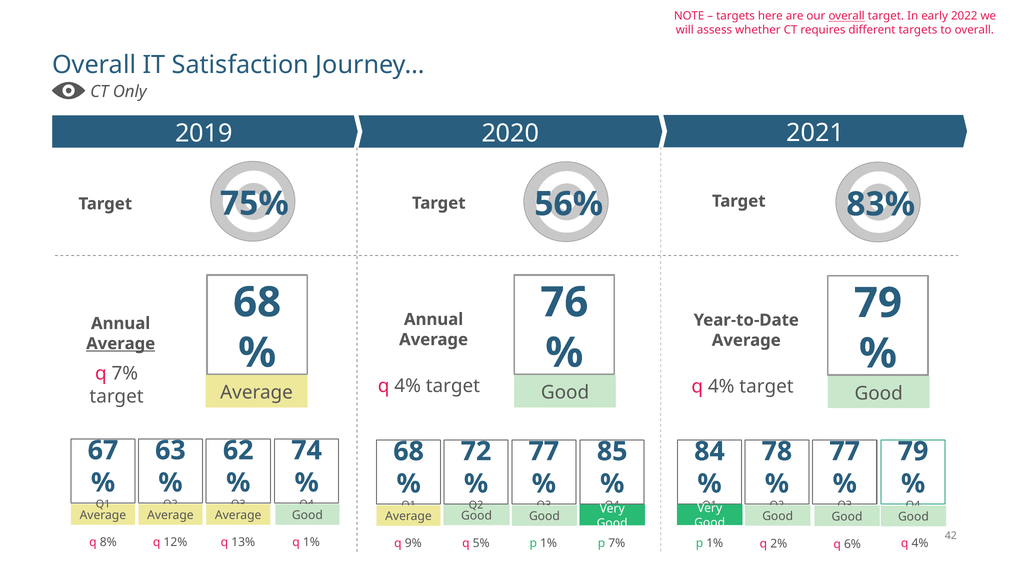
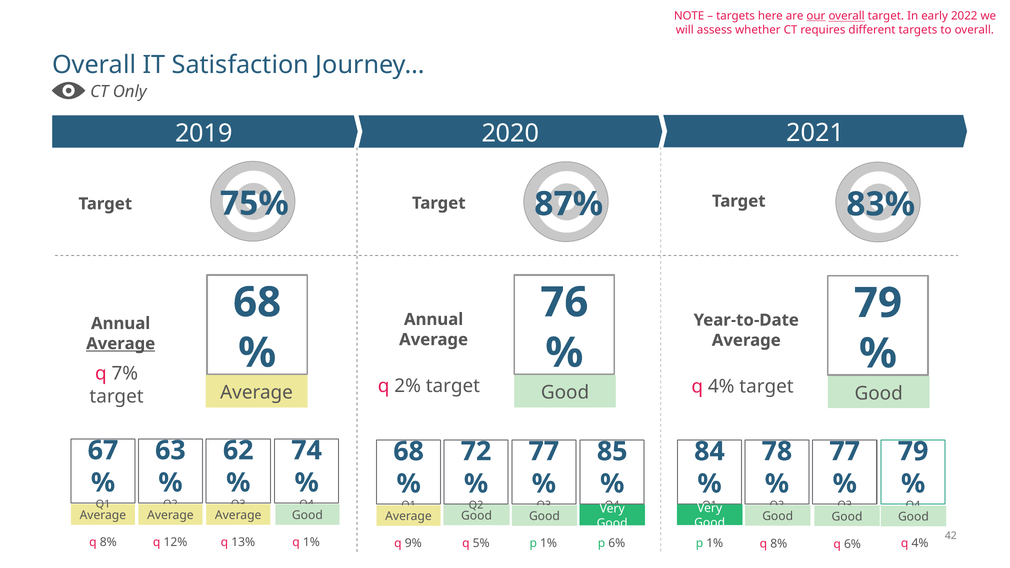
our underline: none -> present (816, 16)
56%: 56% -> 87% (569, 204)
4%: 4% -> 2% (408, 386)
p 7%: 7% -> 6% (617, 543)
2%: 2% -> 8% (779, 544)
